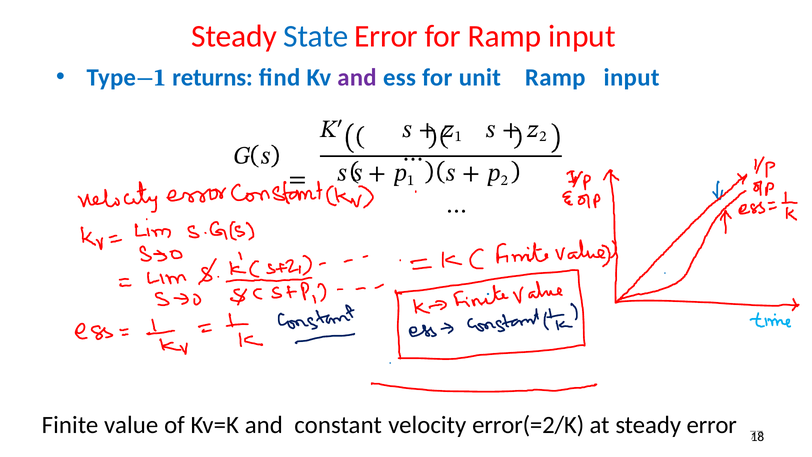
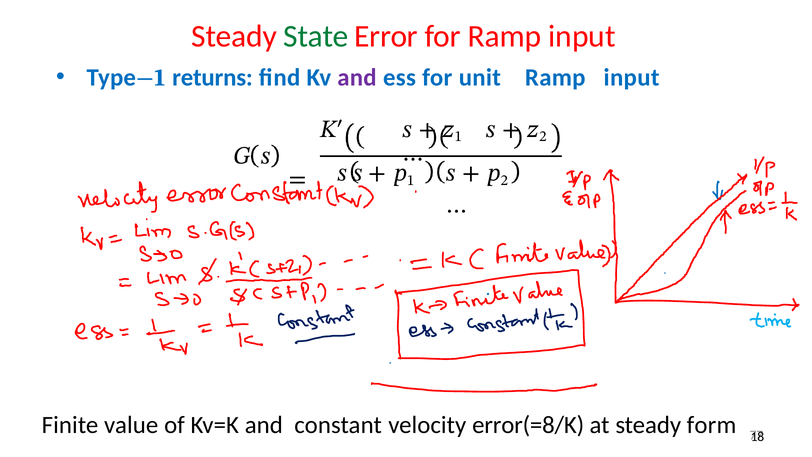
State colour: blue -> green (316, 36)
error(=2/K: error(=2/K -> error(=8/K (528, 425)
steady error: error -> form (712, 425)
